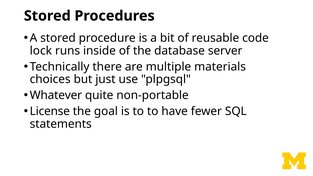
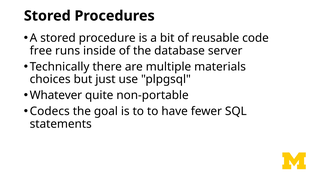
lock: lock -> free (41, 51)
License: License -> Codecs (50, 111)
